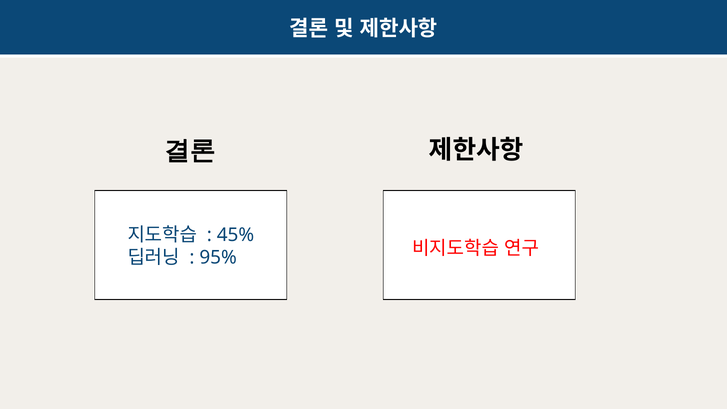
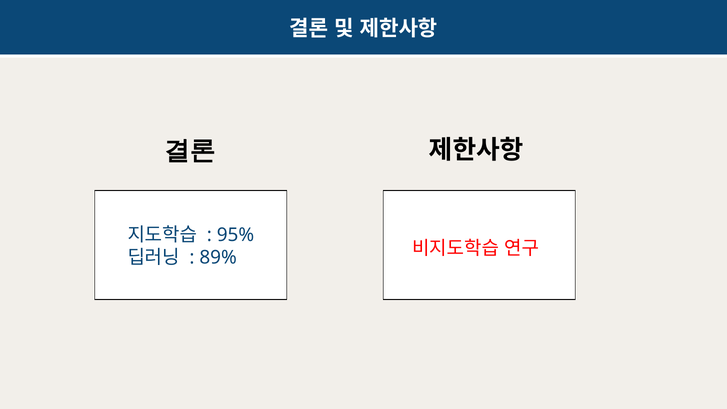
45%: 45% -> 95% (235, 235)
95%: 95% -> 89% (218, 257)
